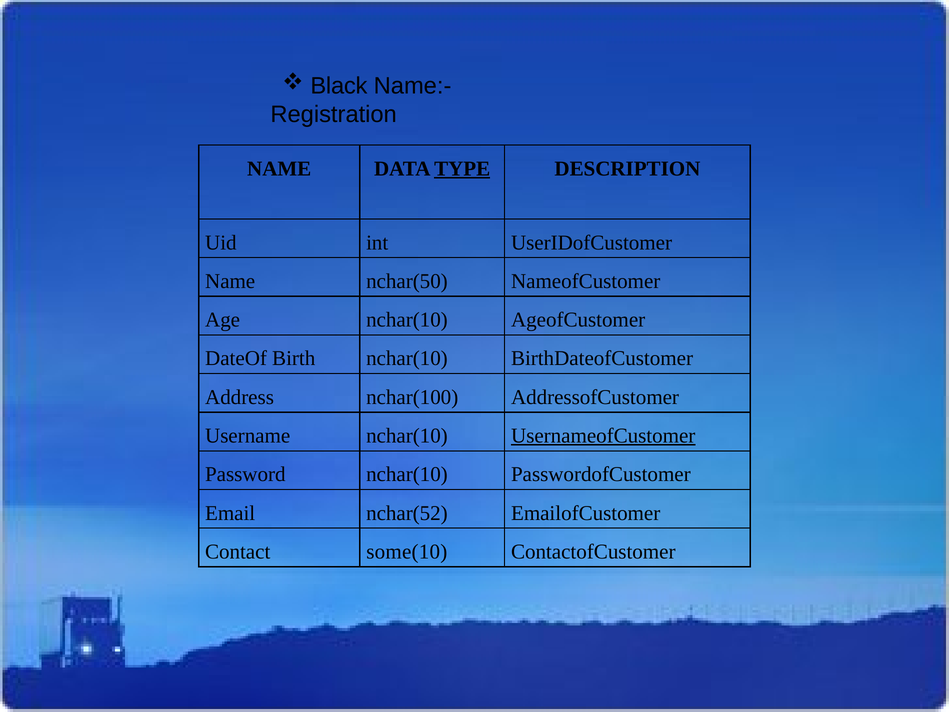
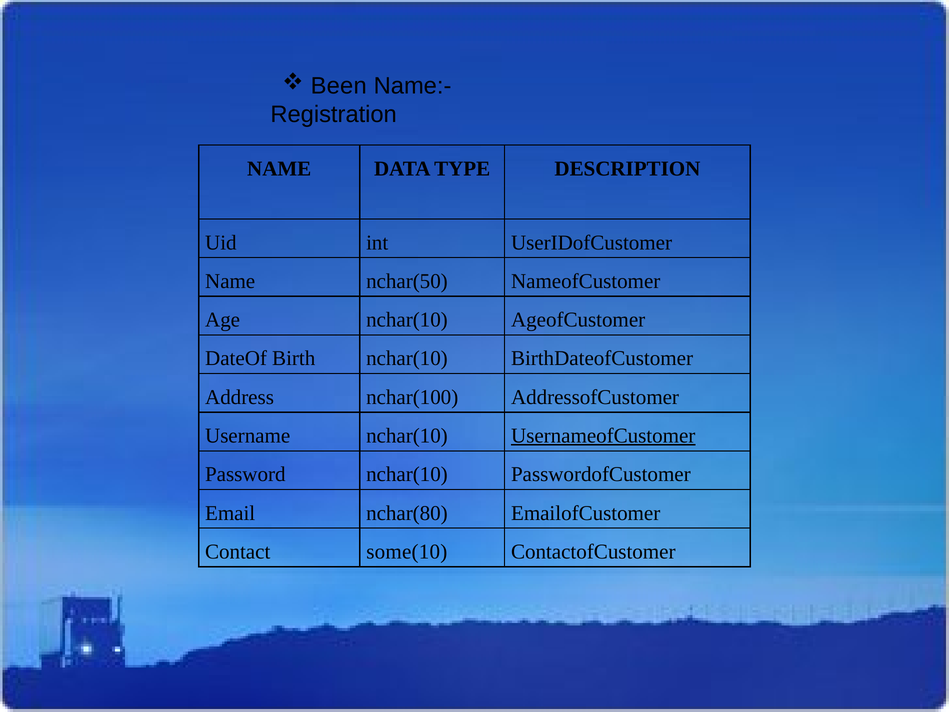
Black: Black -> Been (339, 86)
TYPE underline: present -> none (462, 169)
nchar(52: nchar(52 -> nchar(80 (407, 513)
